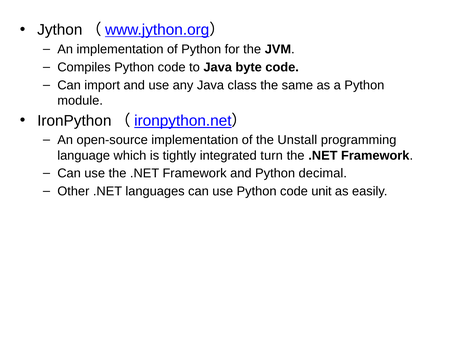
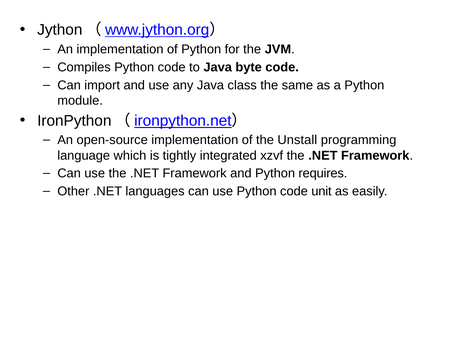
turn: turn -> xzvf (272, 155)
decimal: decimal -> requires (323, 173)
